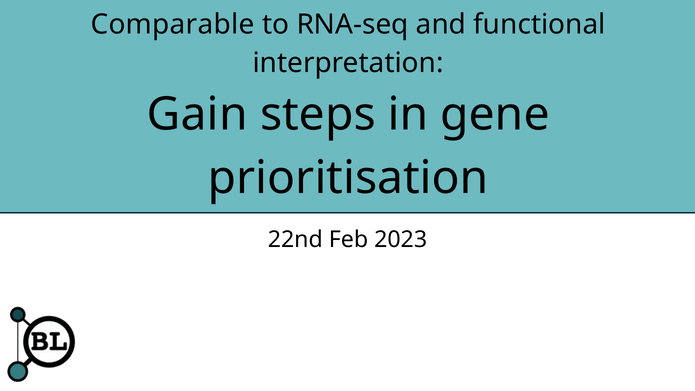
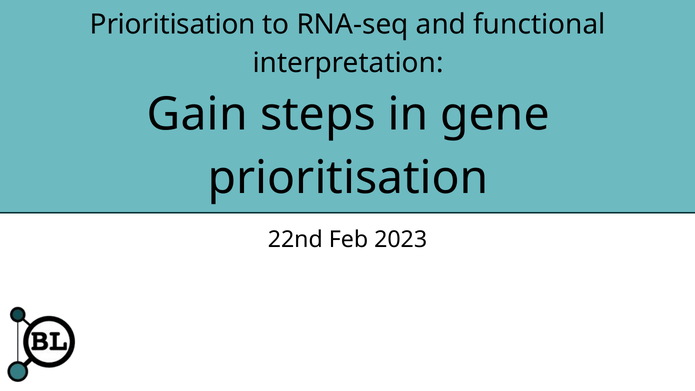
Comparable: Comparable -> Prioritisation (173, 25)
